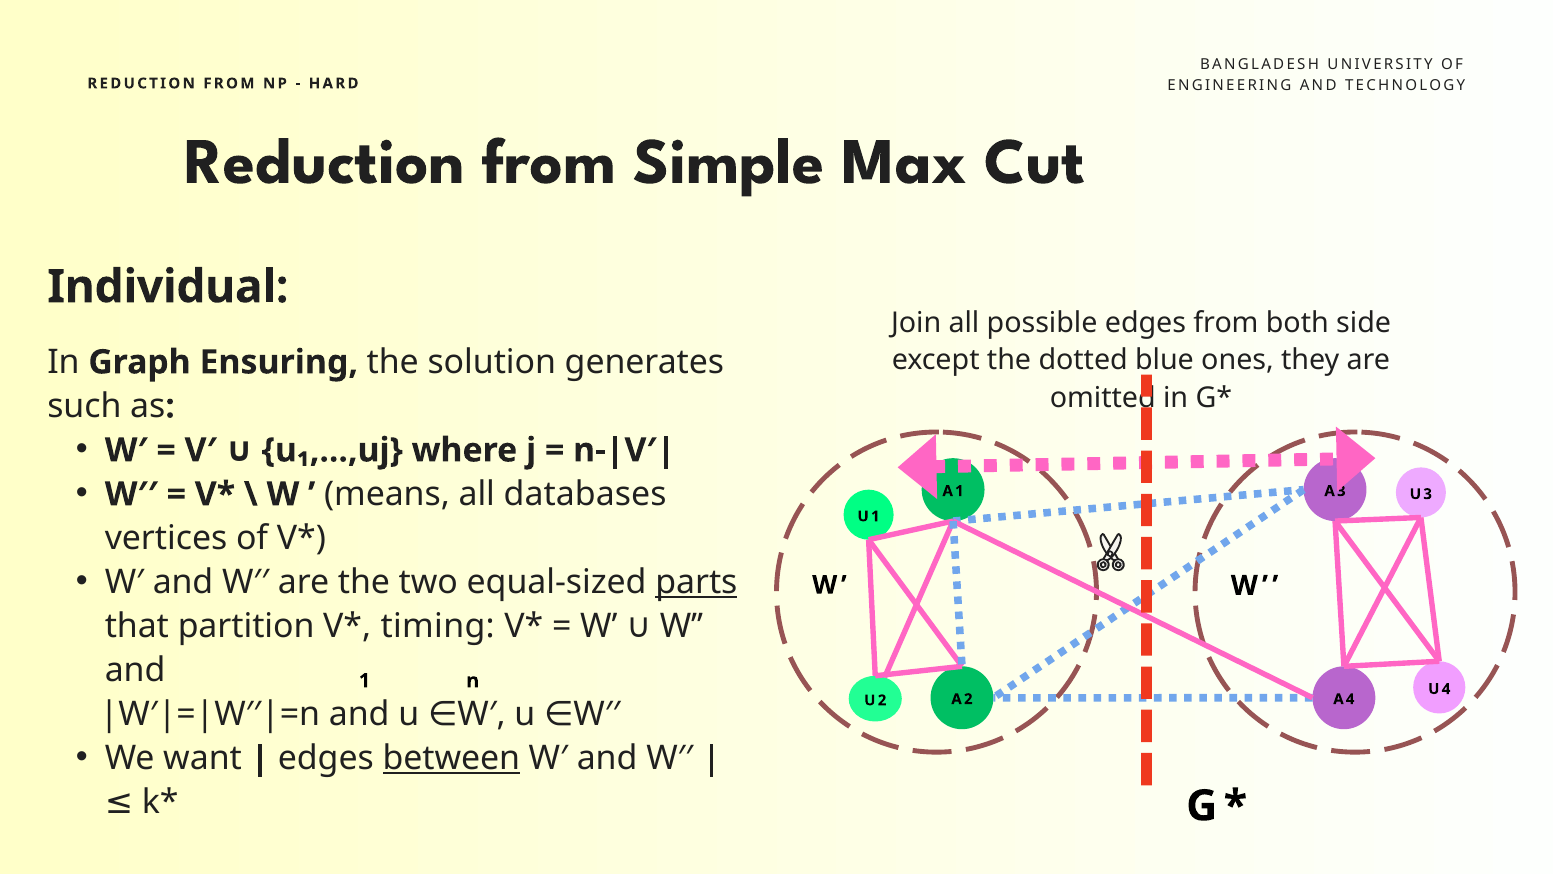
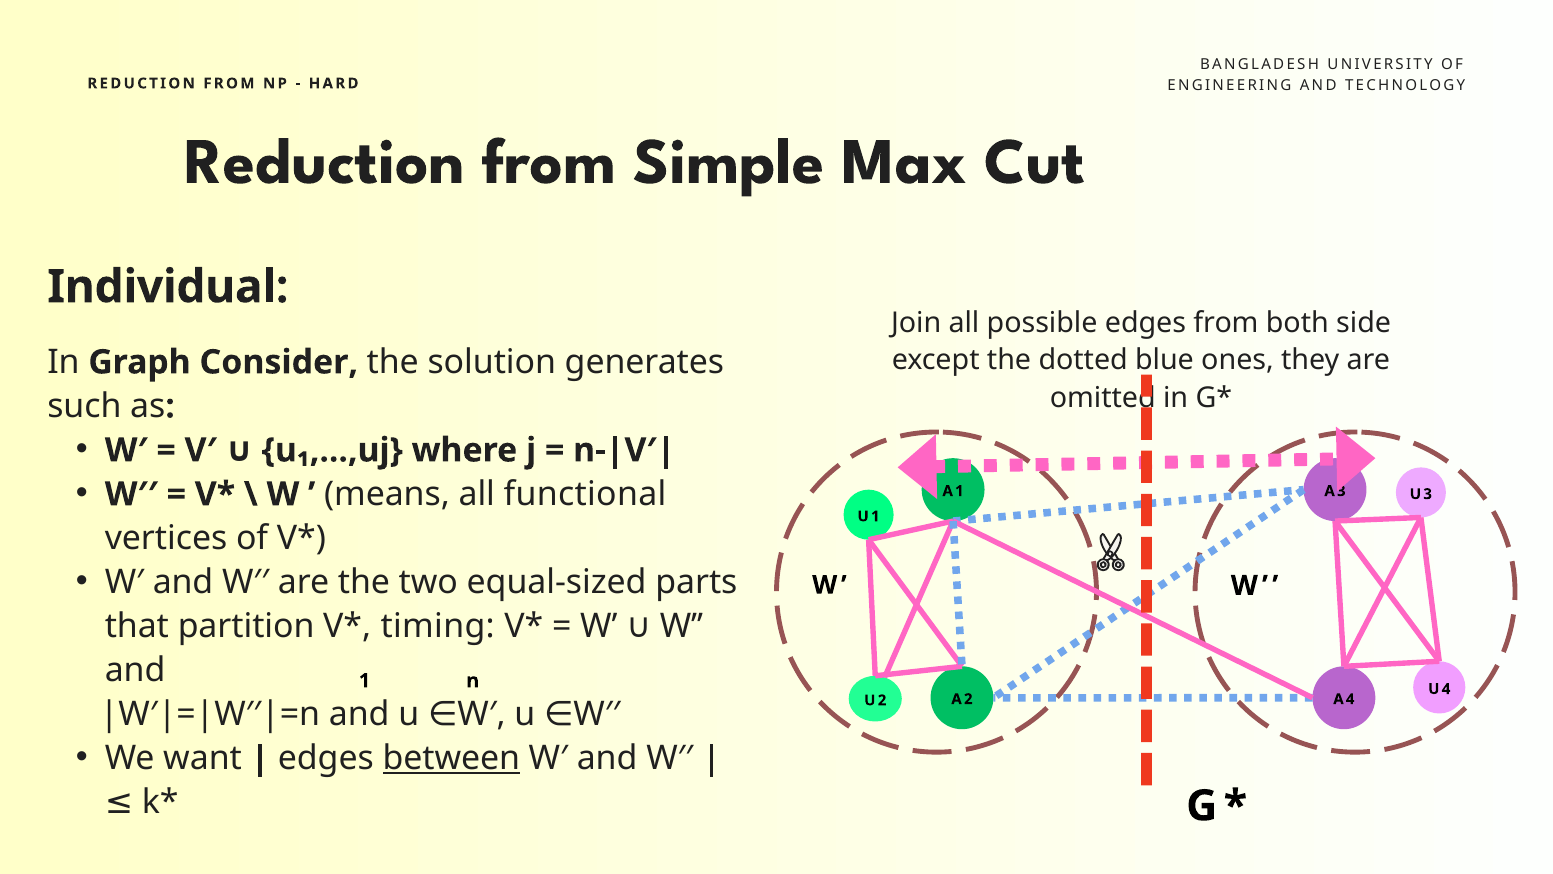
Ensuring: Ensuring -> Consider (279, 362)
databases: databases -> functional (585, 494)
parts underline: present -> none (696, 582)
